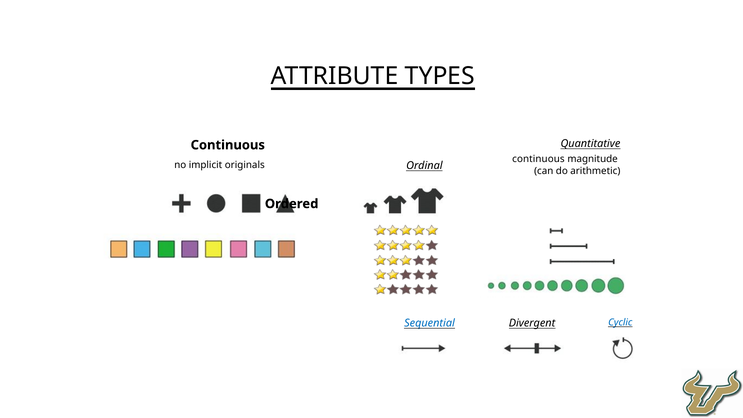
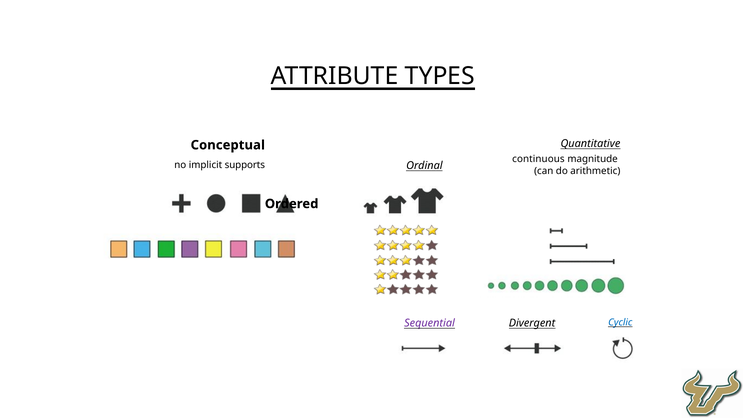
Continuous: Continuous -> Conceptual (228, 145)
originals: originals -> supports (245, 165)
Sequential colour: blue -> purple (430, 323)
